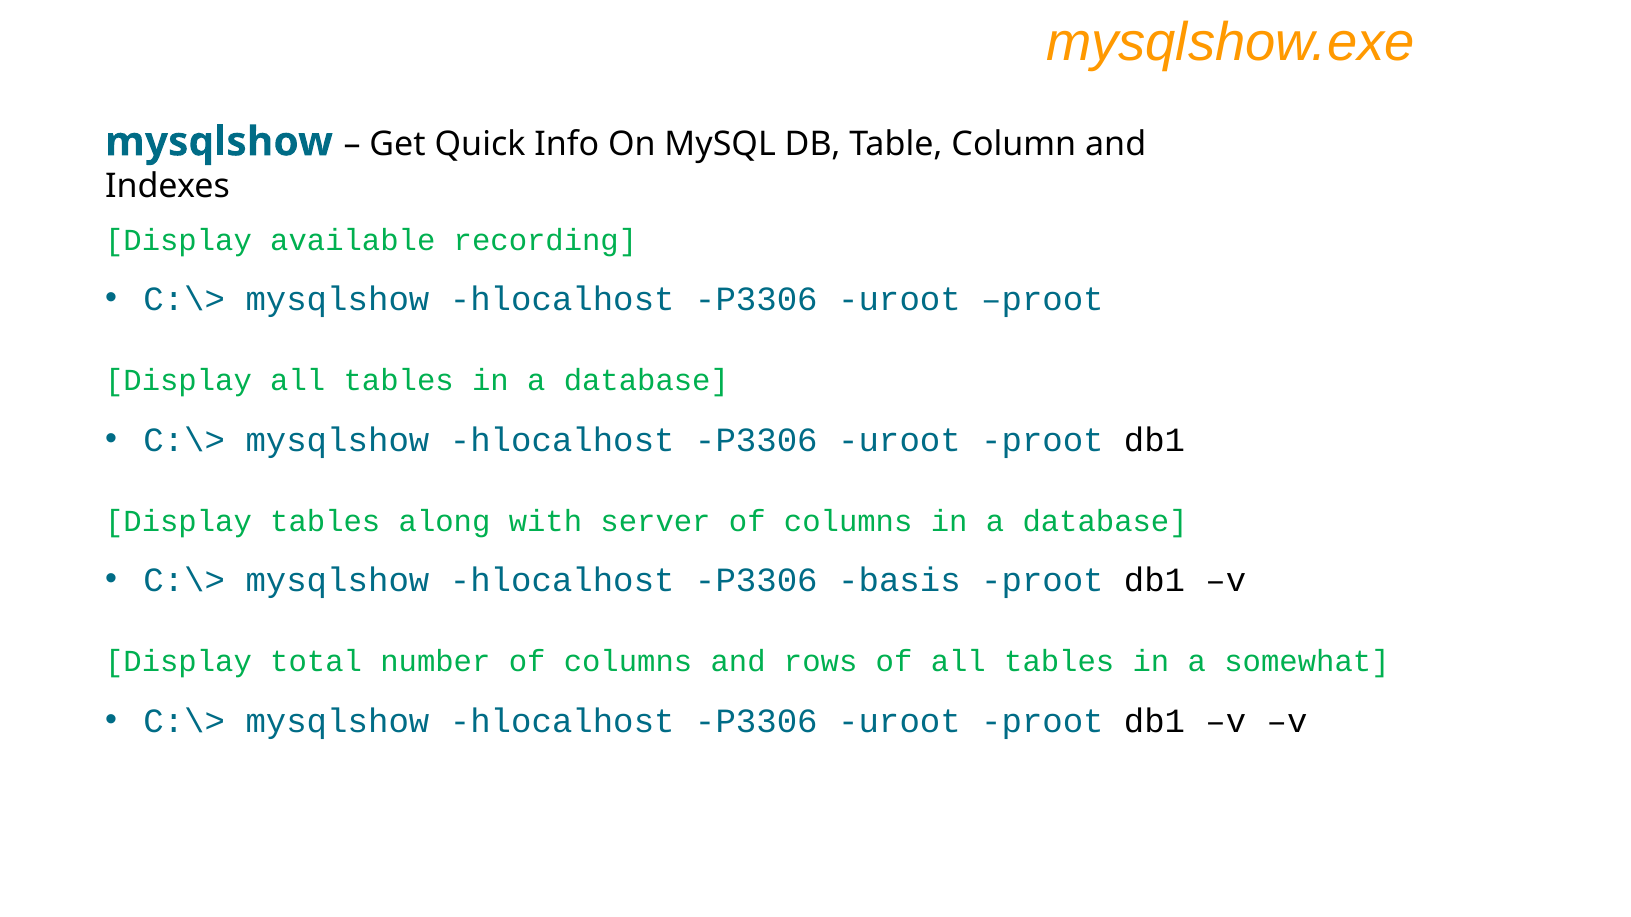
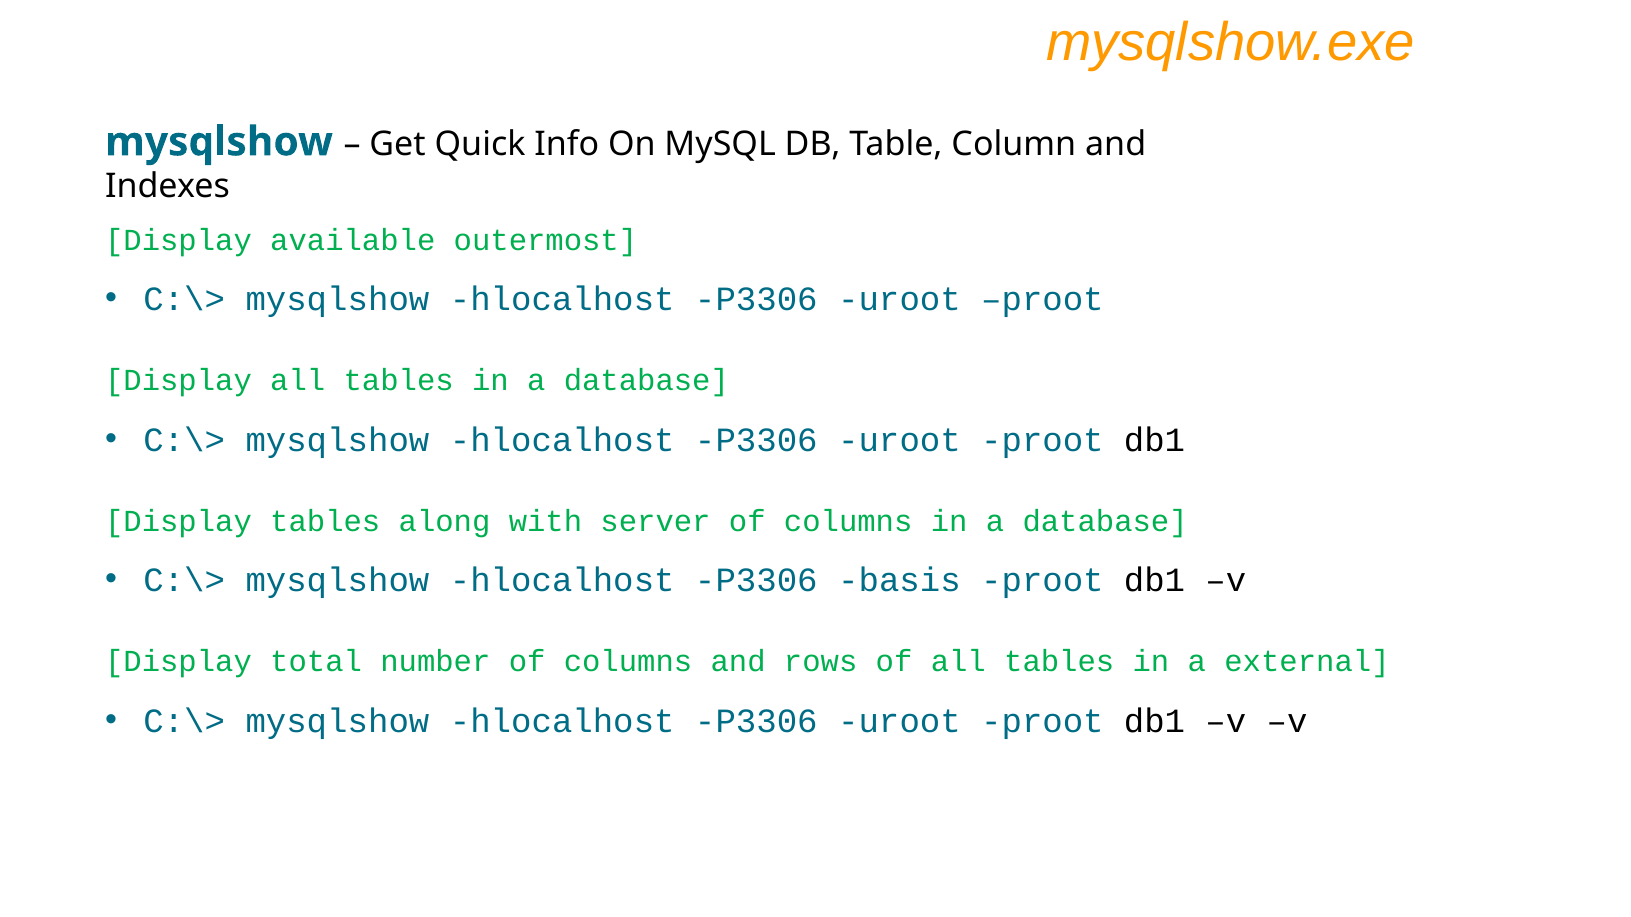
recording: recording -> outermost (545, 240)
somewhat: somewhat -> external (1307, 662)
